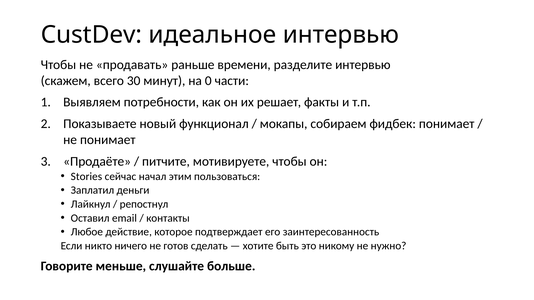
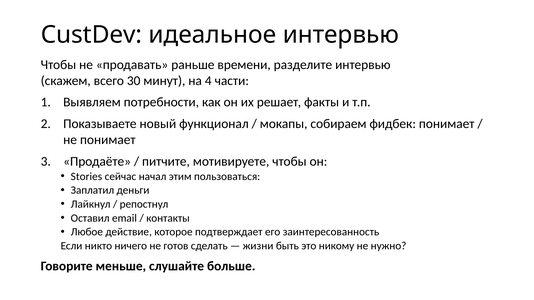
0: 0 -> 4 (208, 81)
хотите: хотите -> жизни (258, 246)
